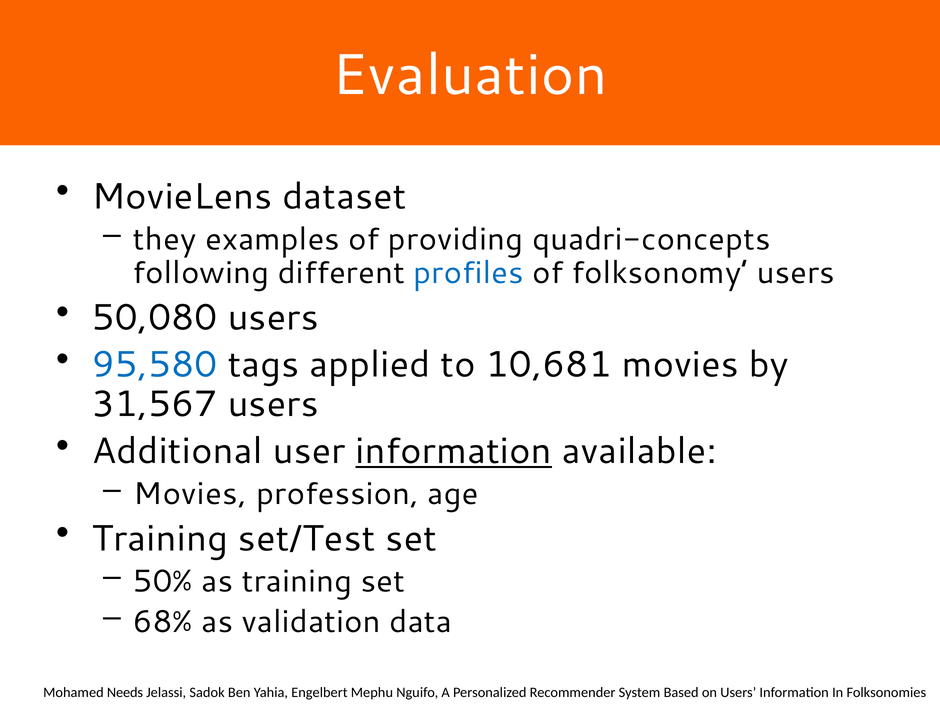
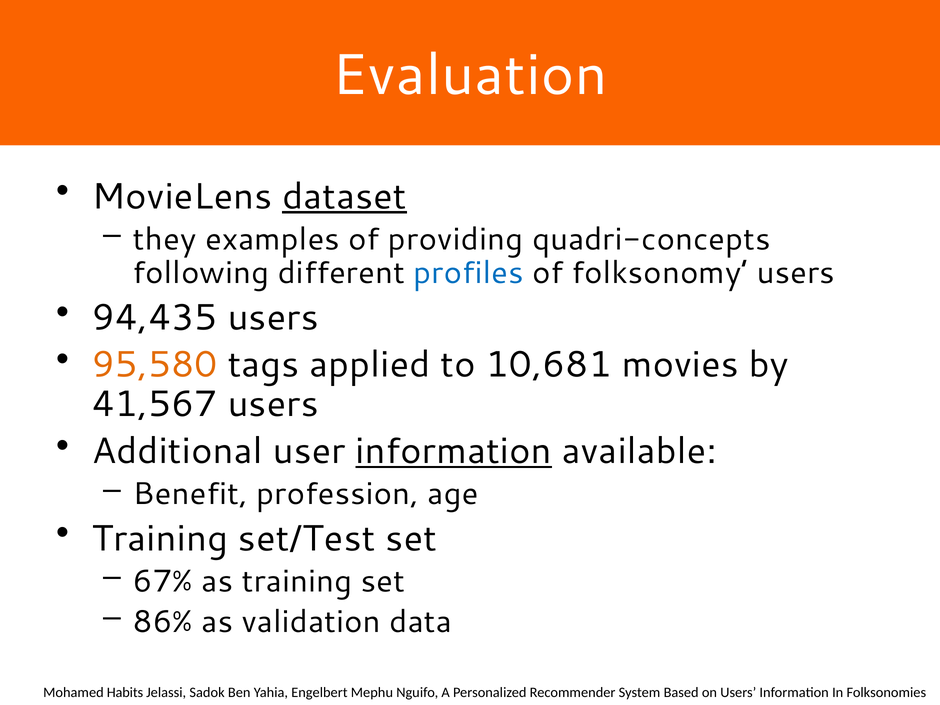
dataset underline: none -> present (345, 197)
50,080: 50,080 -> 94,435 (155, 318)
95,580 colour: blue -> orange (155, 365)
31,567: 31,567 -> 41,567 (155, 404)
Movies: Movies -> Benefit (190, 494)
50%: 50% -> 67% (163, 581)
68%: 68% -> 86% (163, 622)
Needs: Needs -> Habits (125, 692)
